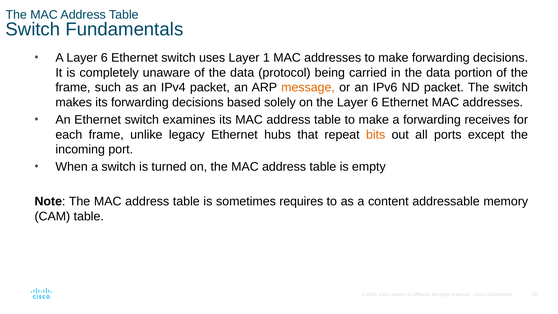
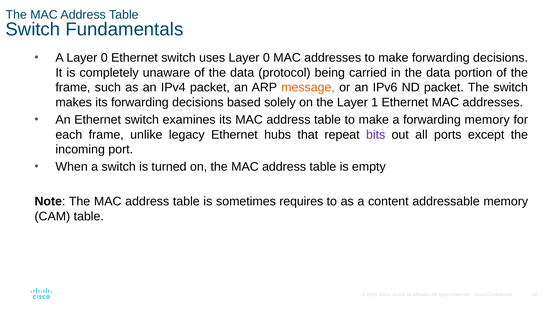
A Layer 6: 6 -> 0 (104, 58)
uses Layer 1: 1 -> 0 (266, 58)
the Layer 6: 6 -> 1 (375, 102)
forwarding receives: receives -> memory (487, 120)
bits colour: orange -> purple (376, 135)
